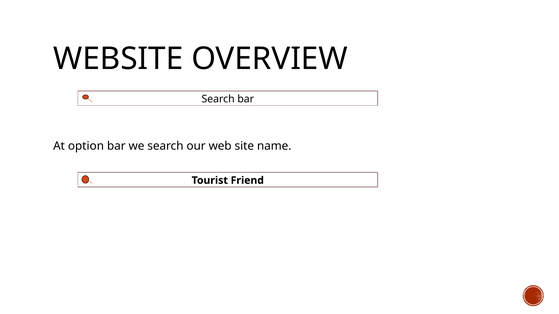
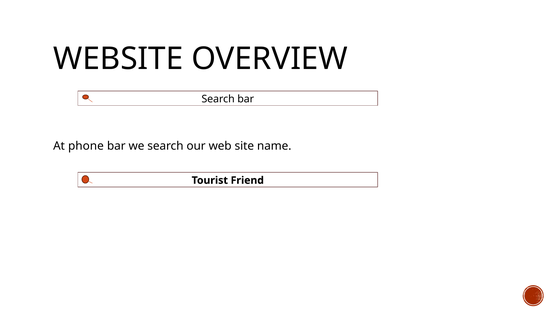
option: option -> phone (86, 146)
